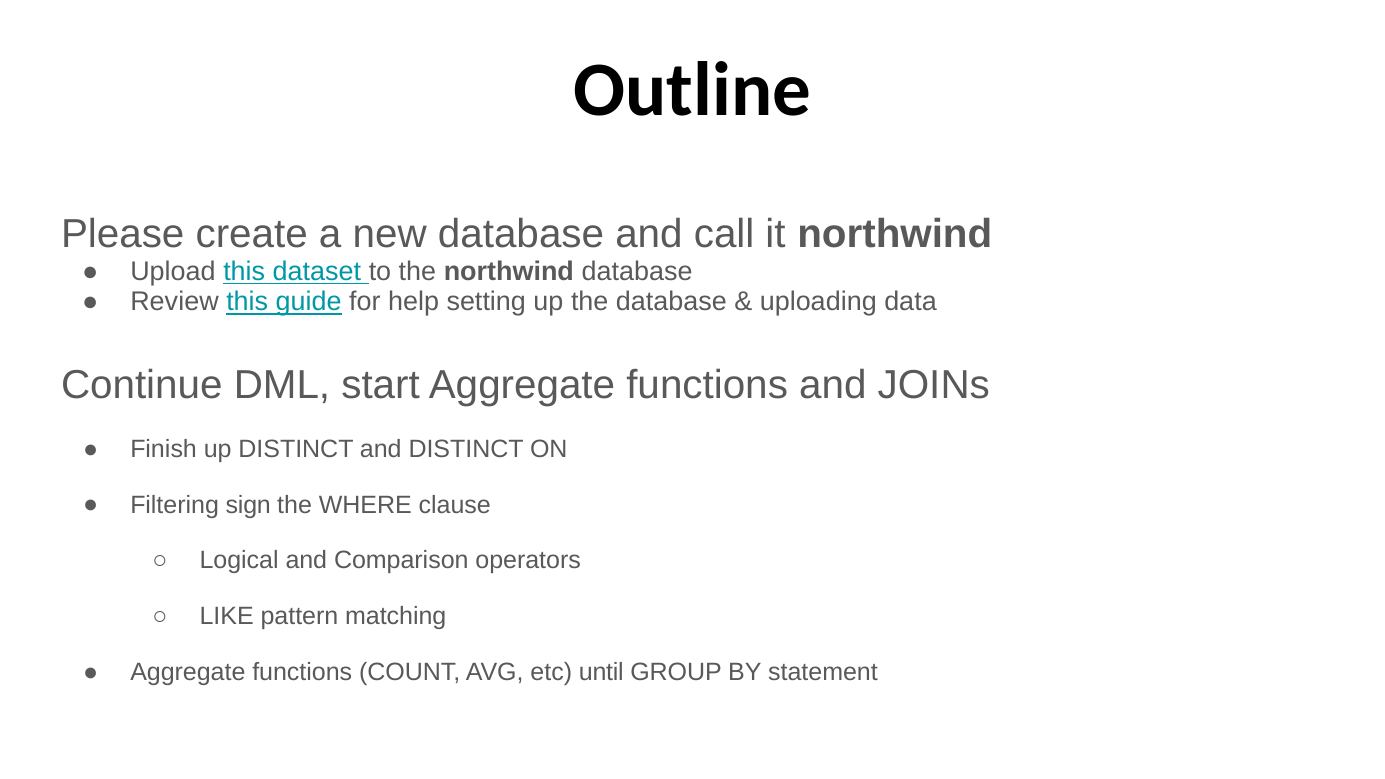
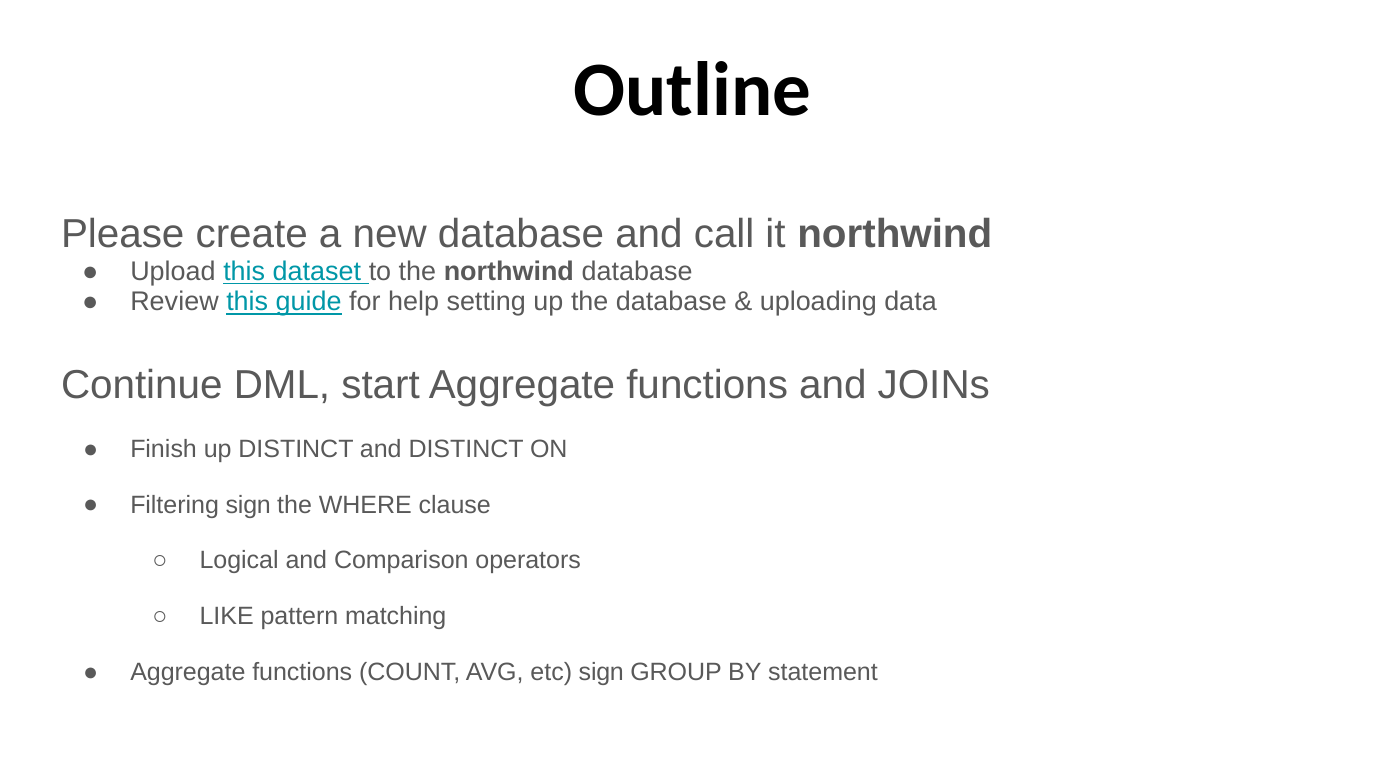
etc until: until -> sign (601, 672)
